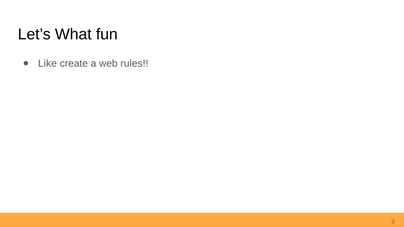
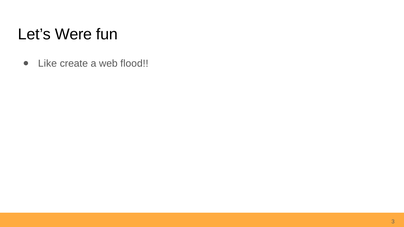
What: What -> Were (73, 34)
rules: rules -> flood (134, 64)
